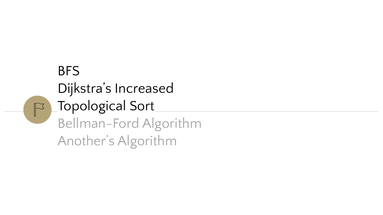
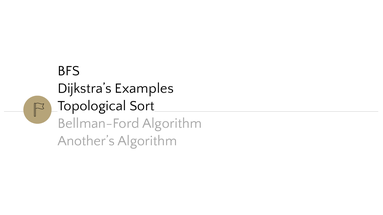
Increased: Increased -> Examples (144, 89)
